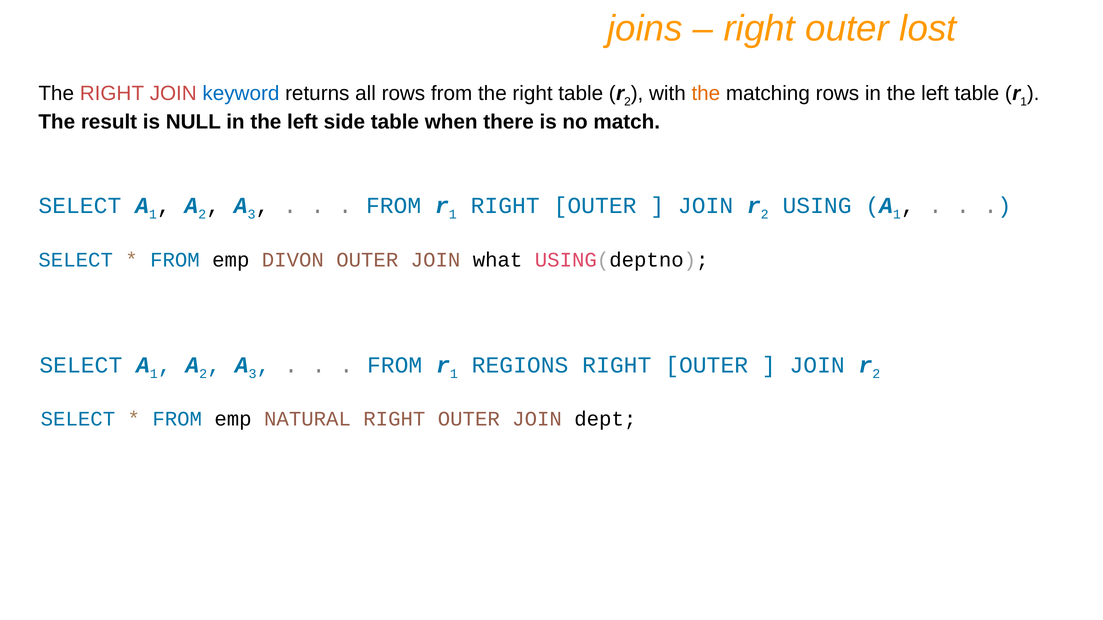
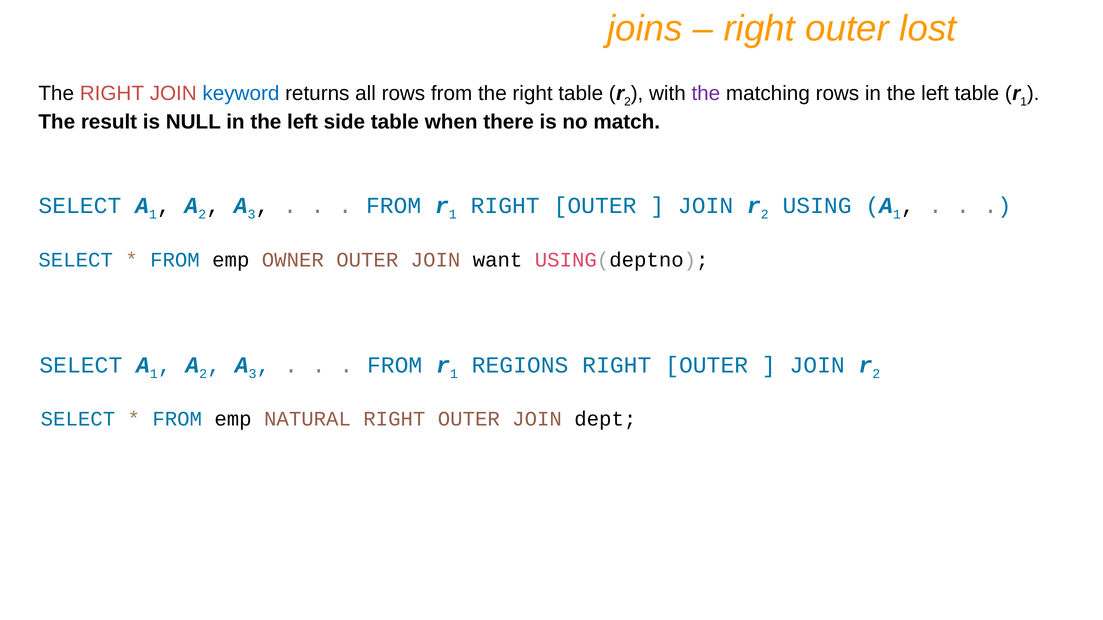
the colour: orange -> purple (706, 94)
DIVON: DIVON -> OWNER (293, 260)
what: what -> want (498, 260)
